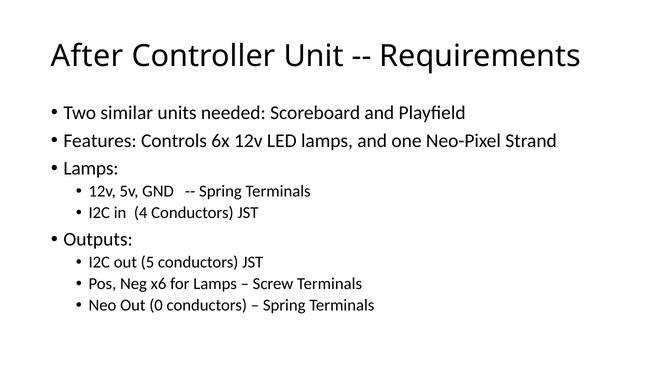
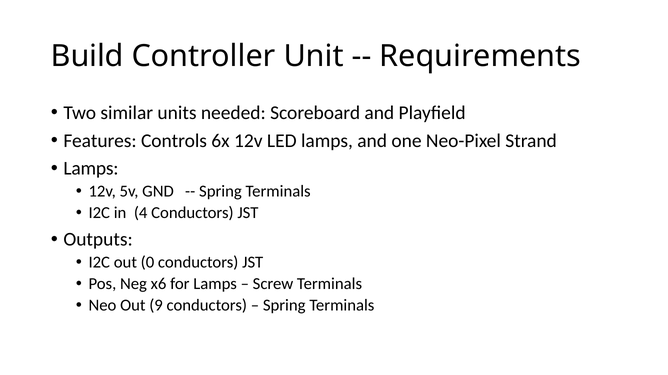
After: After -> Build (87, 56)
5: 5 -> 0 (147, 263)
0: 0 -> 9 (156, 306)
